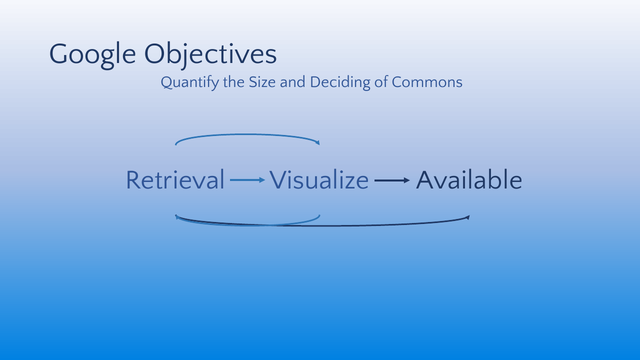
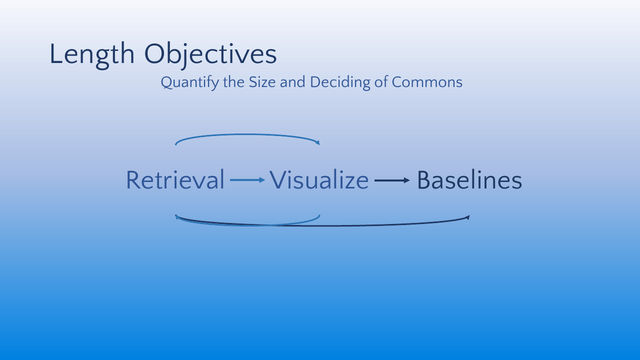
Google: Google -> Length (92, 54)
Available: Available -> Baselines (470, 180)
